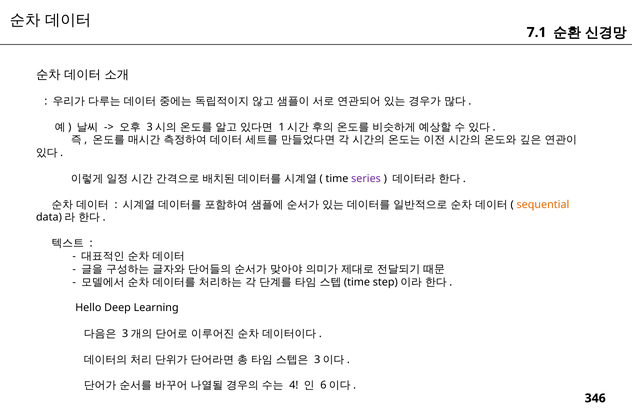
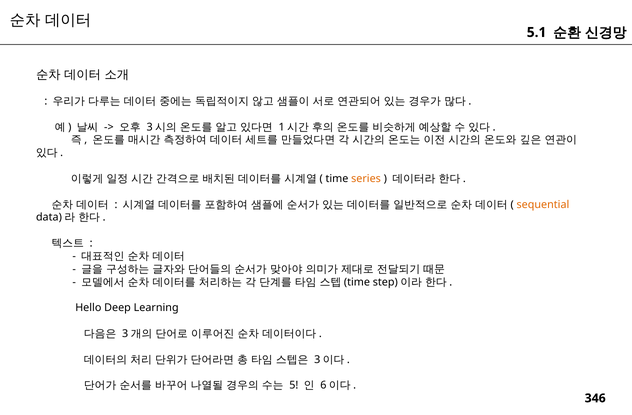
7.1: 7.1 -> 5.1 (537, 32)
series colour: purple -> orange (366, 179)
4: 4 -> 5 (294, 385)
